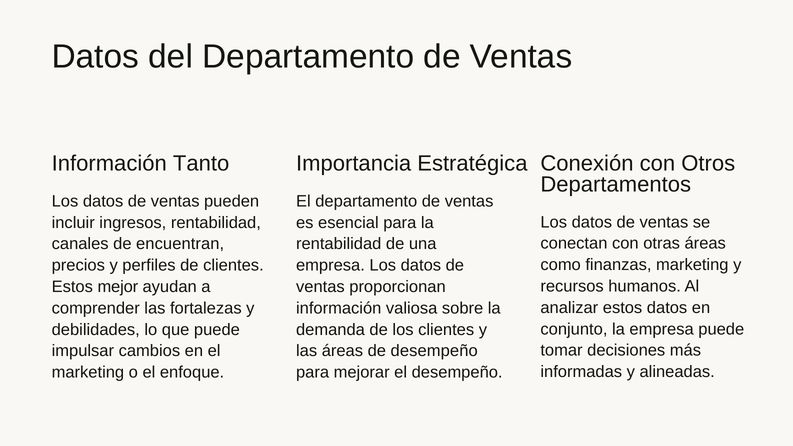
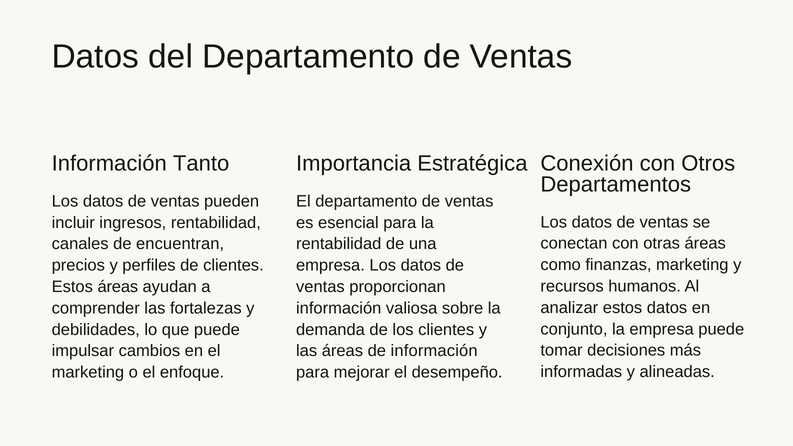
Estos mejor: mejor -> áreas (118, 287)
de desempeño: desempeño -> información (434, 351)
